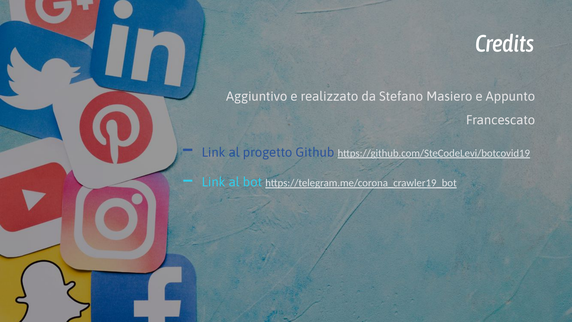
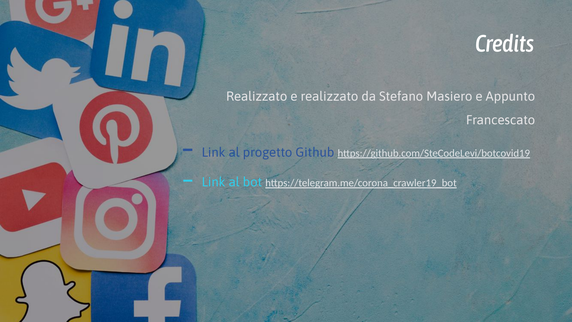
Aggiuntivo: Aggiuntivo -> Realizzato (257, 96)
